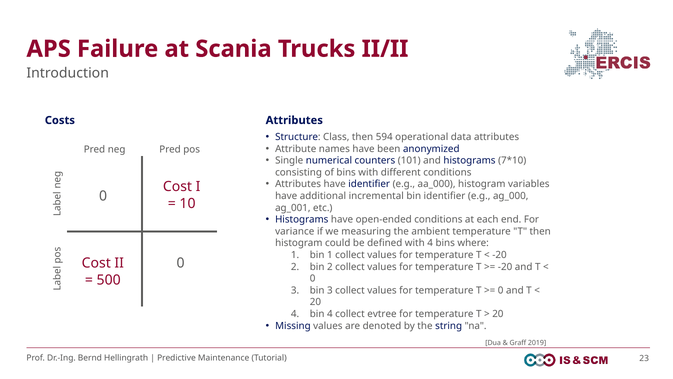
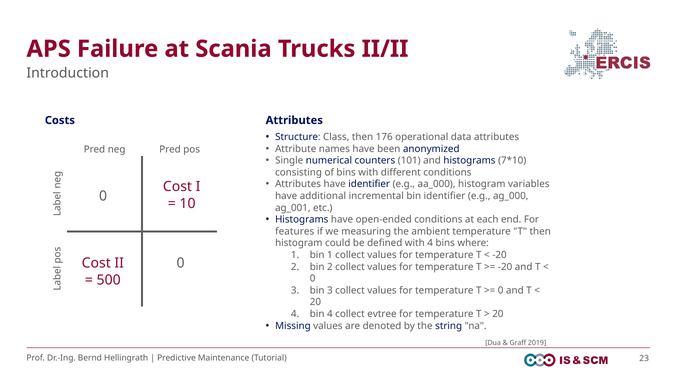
594: 594 -> 176 (384, 137)
variance: variance -> features (295, 231)
